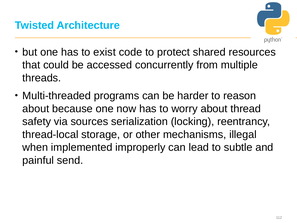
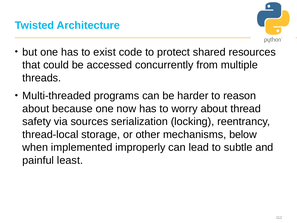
illegal: illegal -> below (243, 134)
send: send -> least (70, 160)
